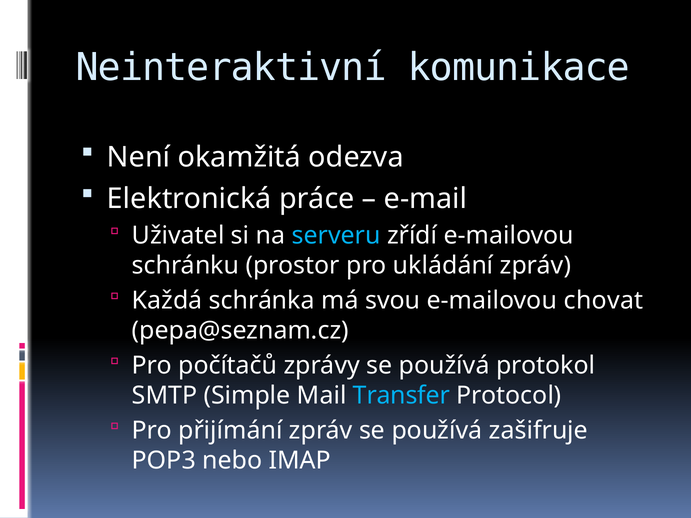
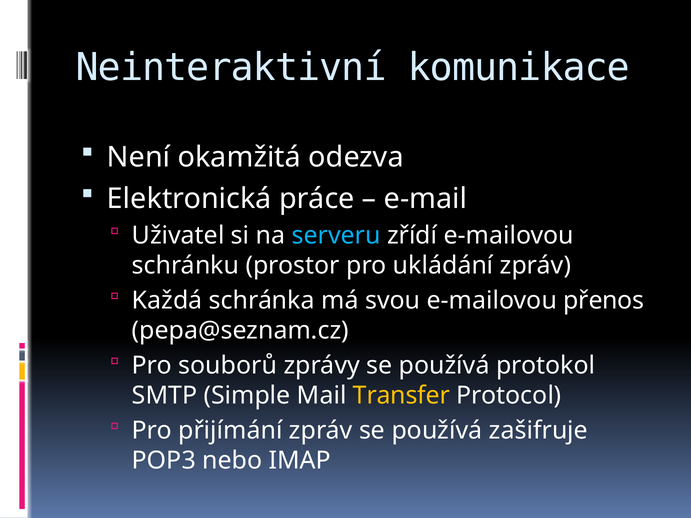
chovat: chovat -> přenos (604, 301)
počítačů: počítačů -> souborů (228, 366)
Transfer colour: light blue -> yellow (401, 396)
